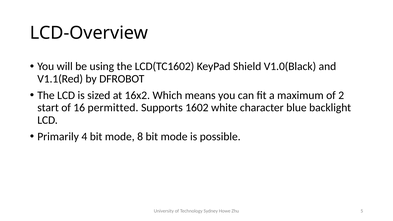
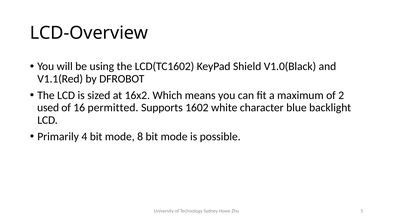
start: start -> used (48, 108)
